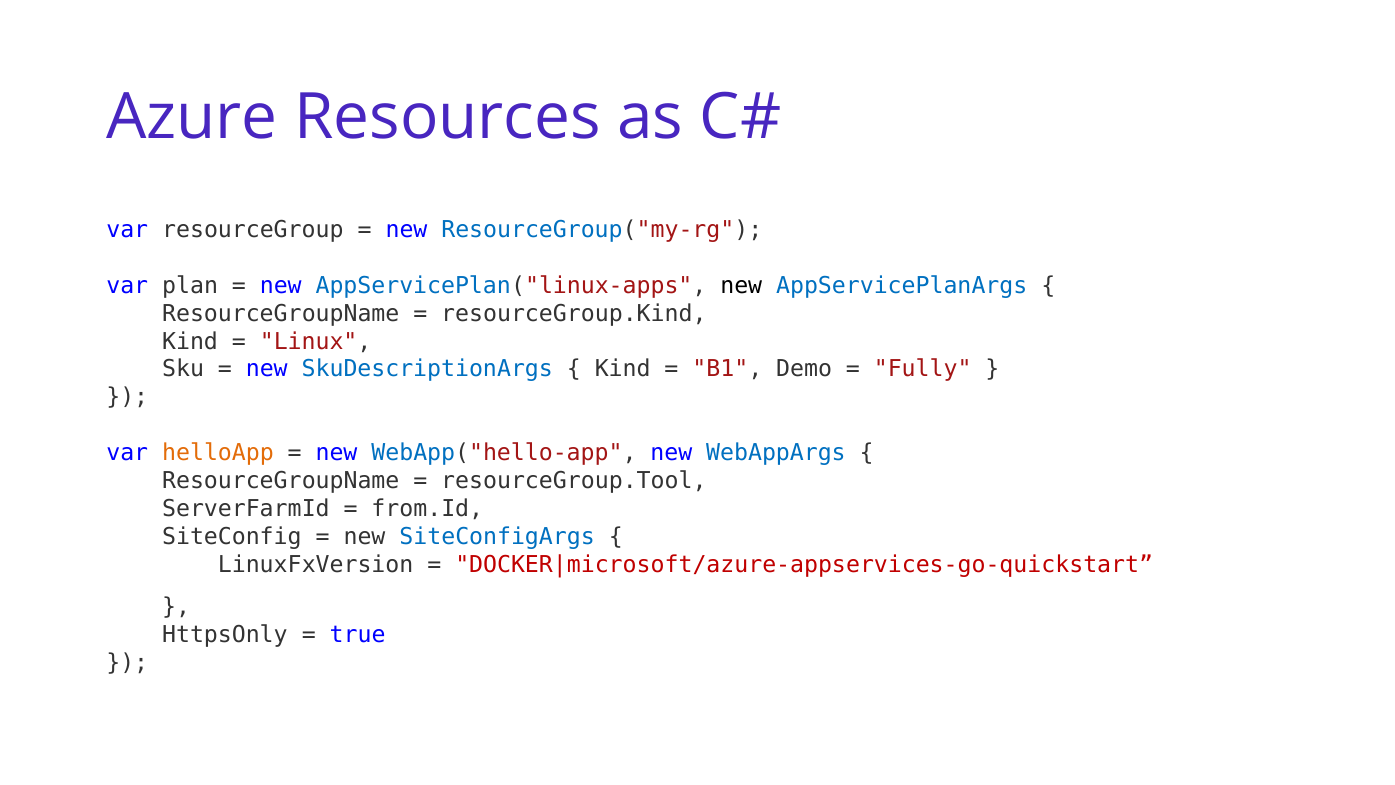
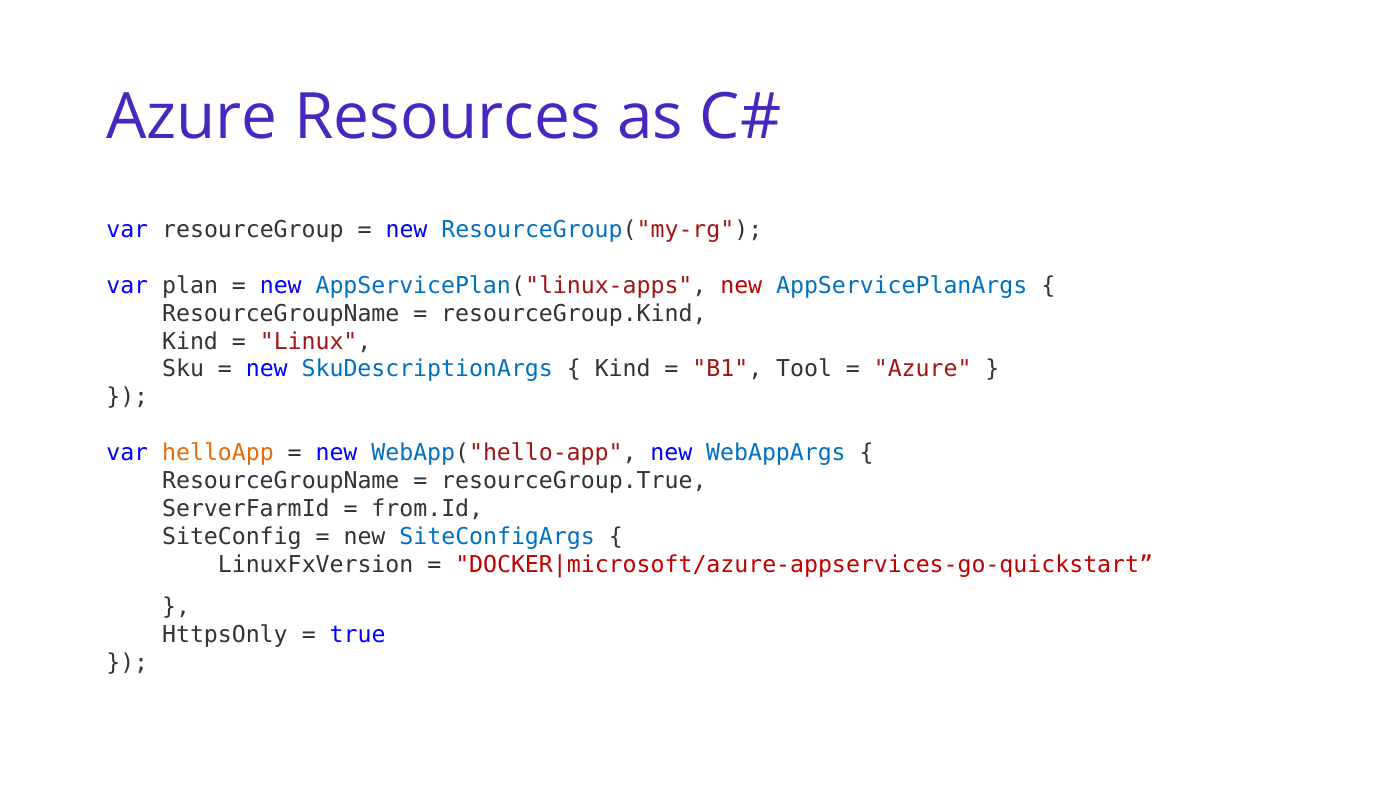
new colour: black -> red (741, 285)
Demo: Demo -> Tool (804, 369)
Fully: Fully -> Azure (923, 369)
resourceGroup.Tool: resourceGroup.Tool -> resourceGroup.True (574, 481)
